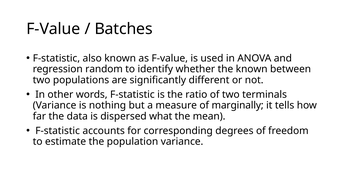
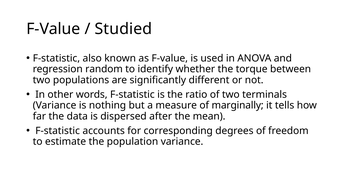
Batches: Batches -> Studied (123, 29)
the known: known -> torque (252, 69)
what: what -> after (161, 116)
